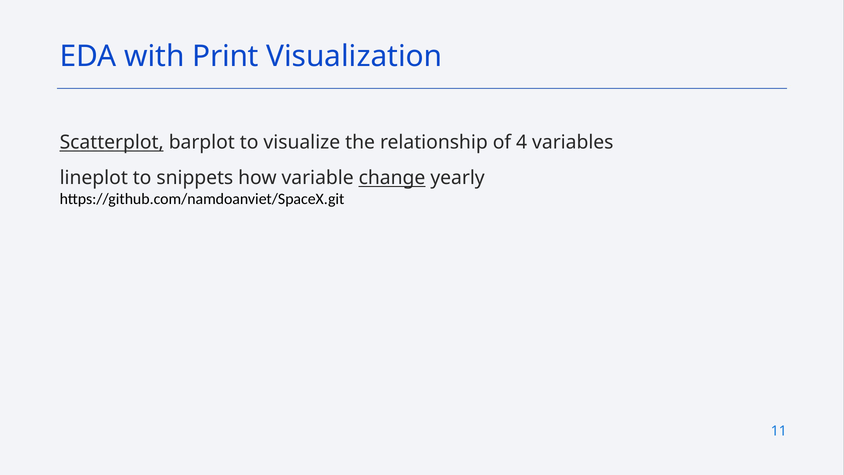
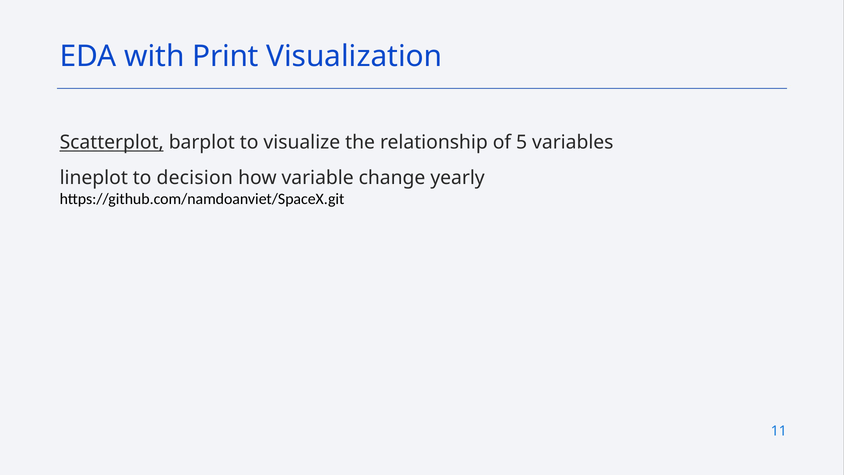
4: 4 -> 5 (522, 142)
snippets: snippets -> decision (195, 178)
change underline: present -> none (392, 178)
